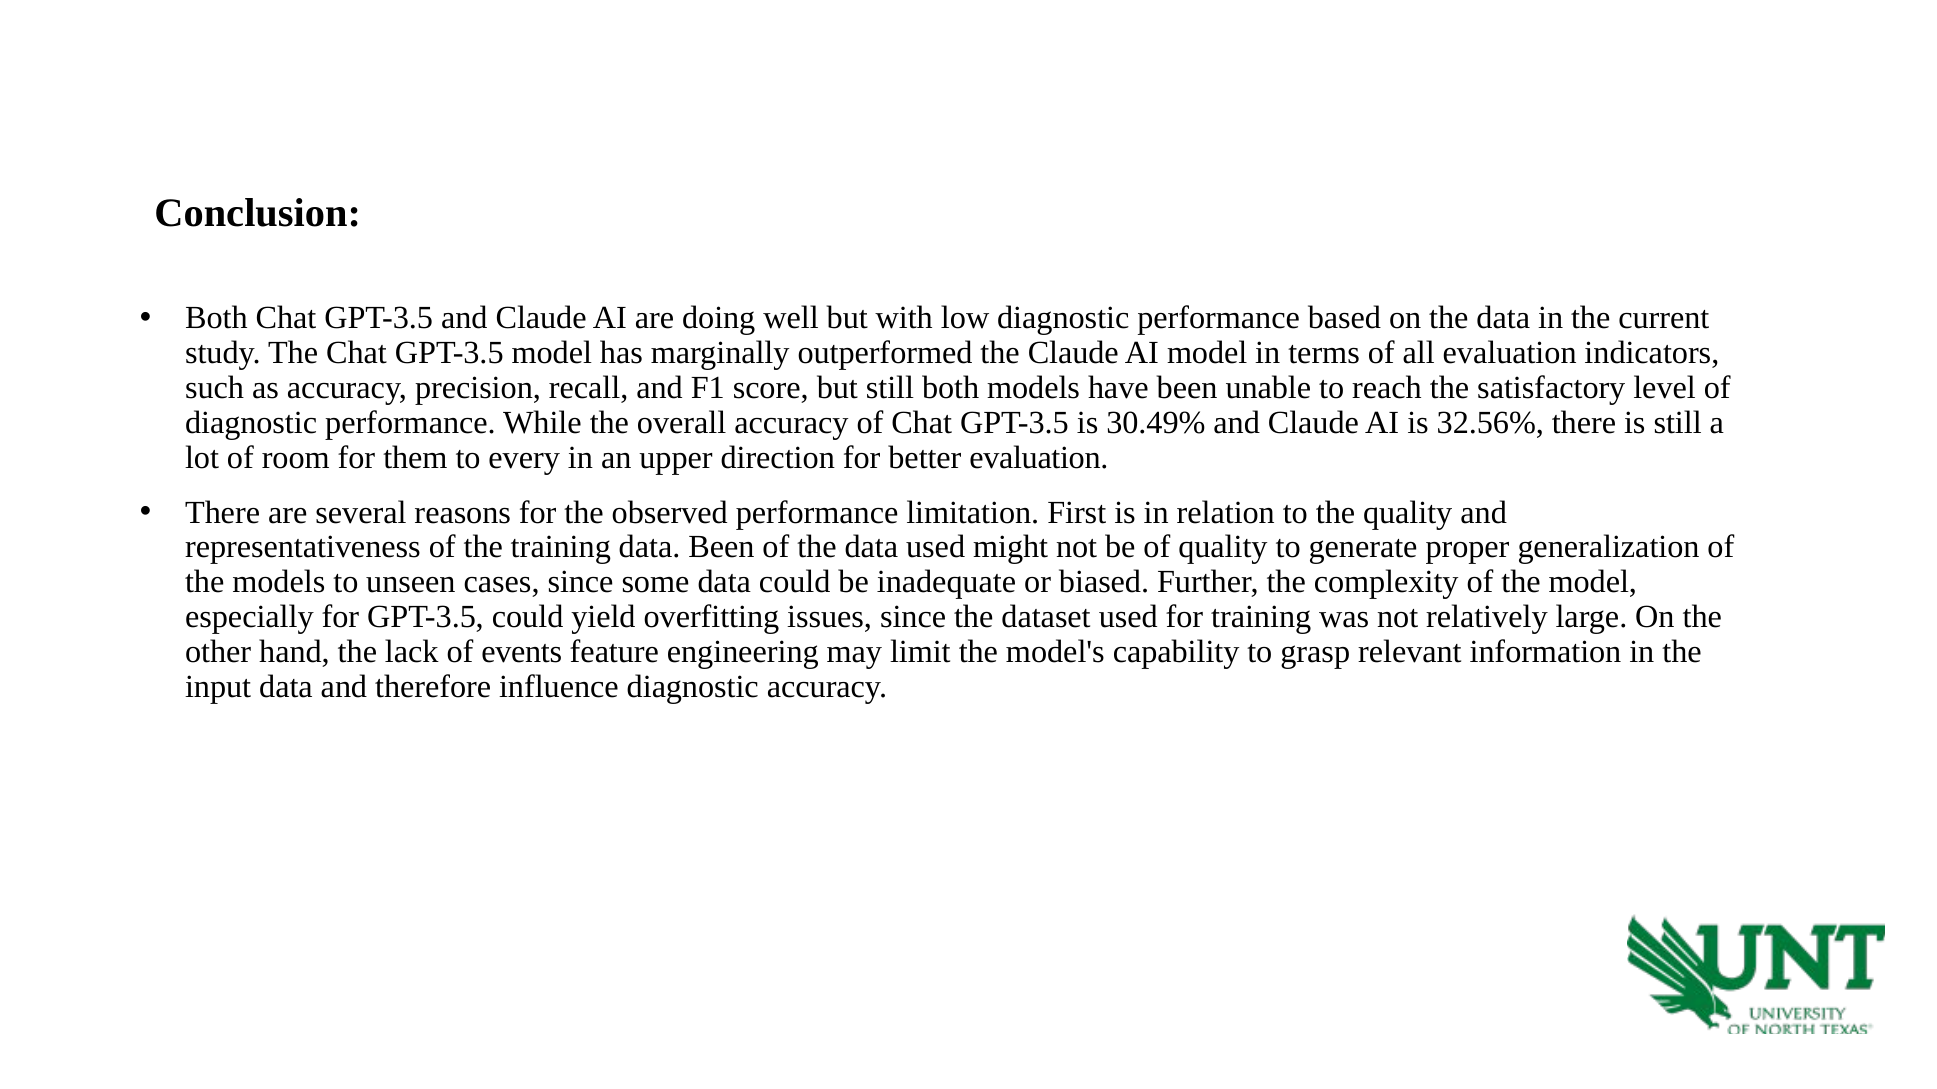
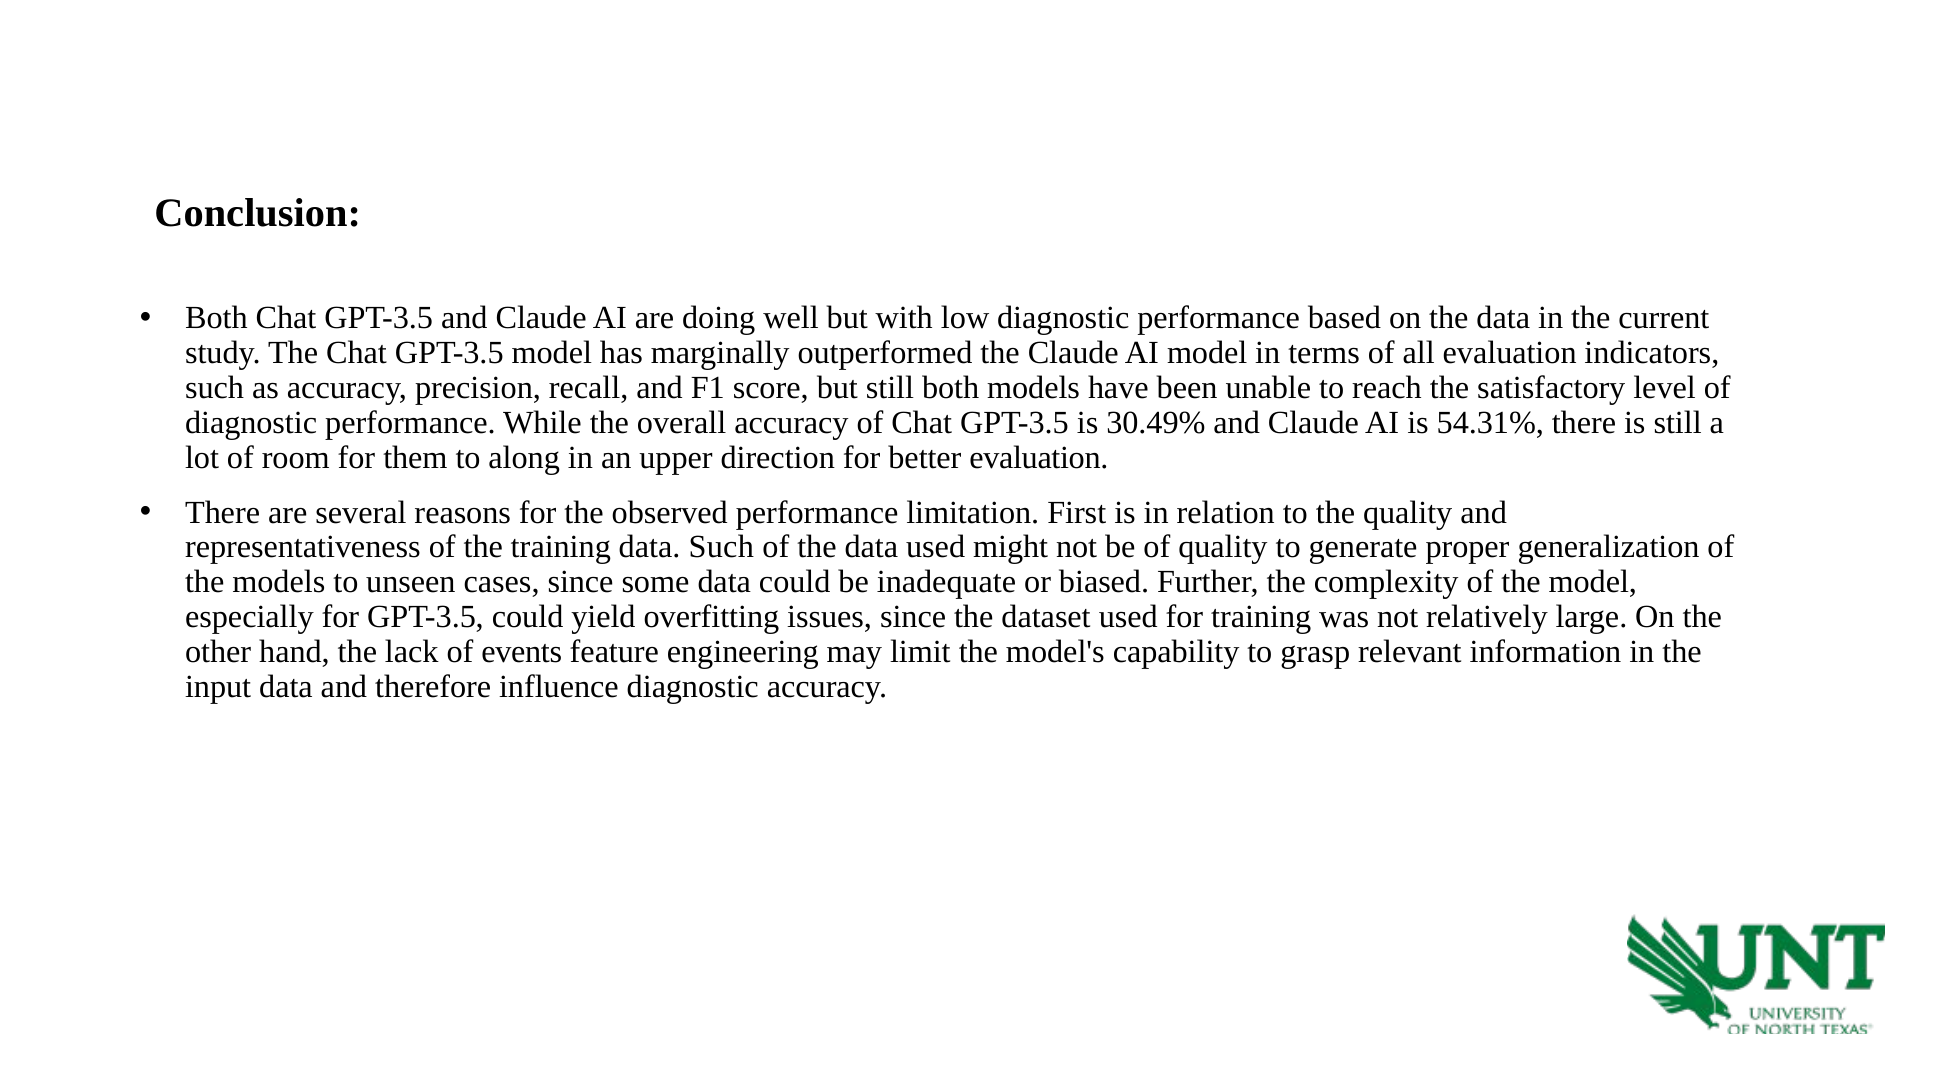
32.56%: 32.56% -> 54.31% (1490, 423)
every: every -> along (524, 458)
data Been: Been -> Such (721, 548)
